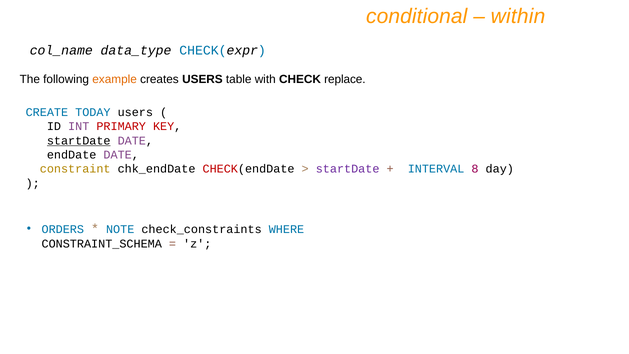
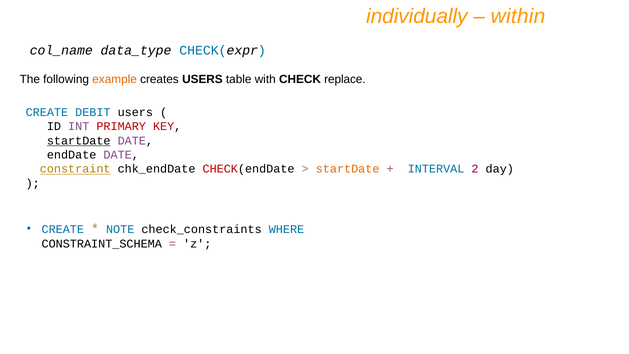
conditional: conditional -> individually (417, 16)
TODAY: TODAY -> DEBIT (93, 112)
constraint underline: none -> present (75, 169)
startDate colour: purple -> orange (348, 169)
8: 8 -> 2 (475, 169)
ORDERS: ORDERS -> CREATE (63, 229)
